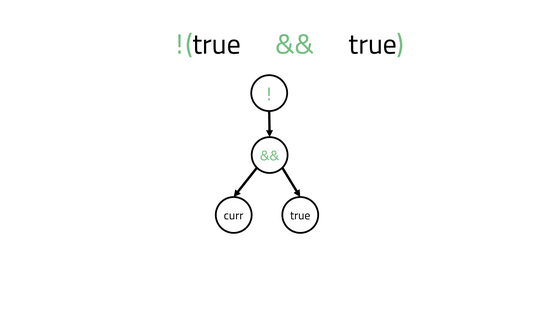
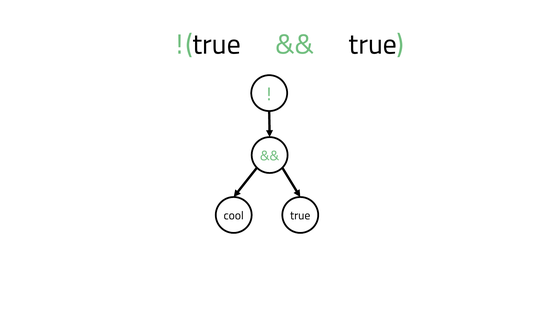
curr: curr -> cool (234, 216)
